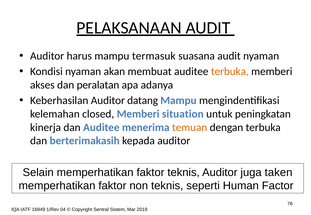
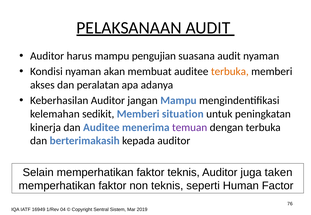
termasuk: termasuk -> pengujian (154, 56)
datang: datang -> jangan (143, 101)
closed: closed -> sedikit (98, 114)
temuan colour: orange -> purple (190, 128)
